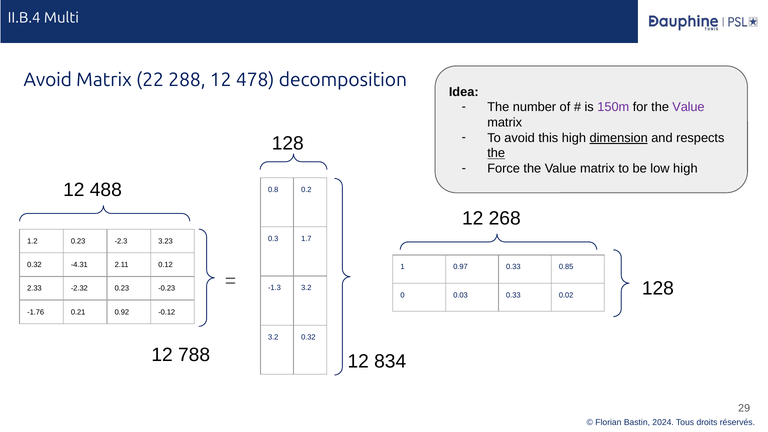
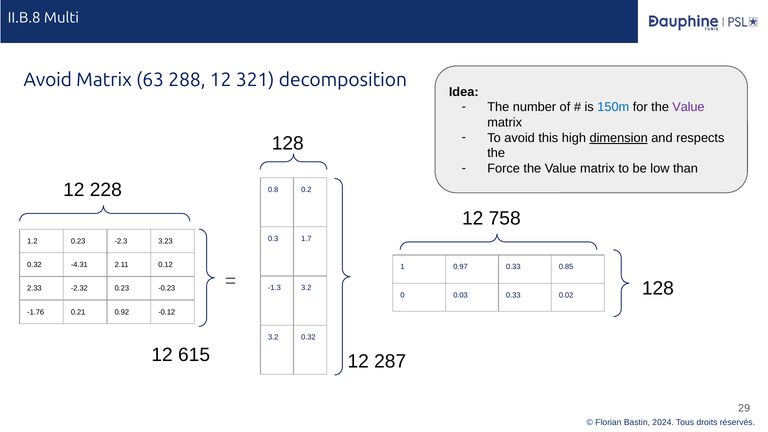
II.B.4: II.B.4 -> II.B.8 (24, 18)
22: 22 -> 63 (150, 80)
478: 478 -> 321 (255, 80)
150m colour: purple -> blue (613, 107)
the underline: present -> none (496, 153)
low high: high -> than (685, 169)
488: 488 -> 228 (106, 190)
268: 268 -> 758 (505, 219)
788: 788 -> 615 (194, 355)
834: 834 -> 287 (390, 361)
